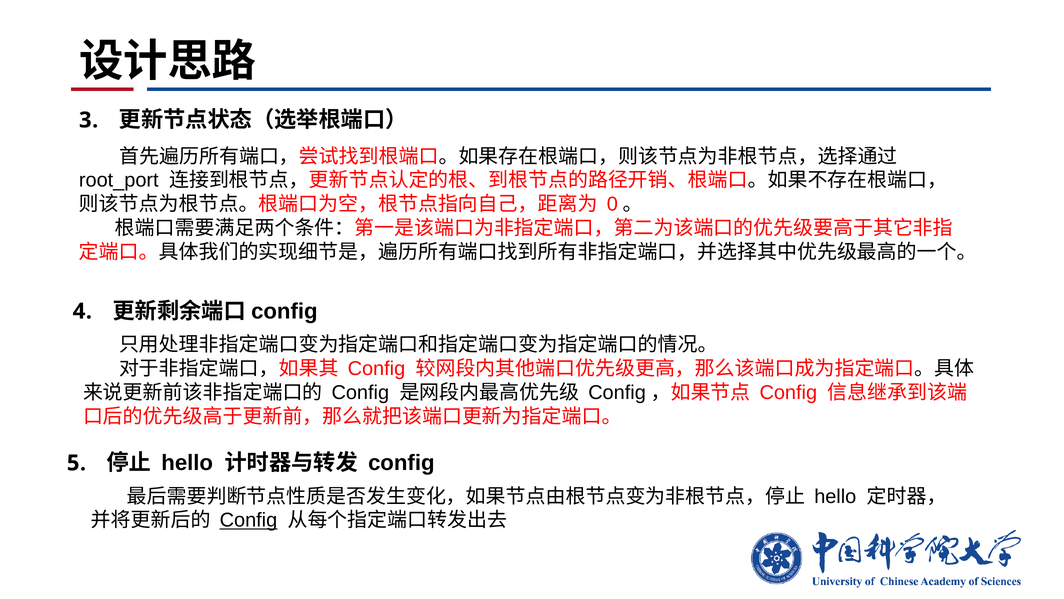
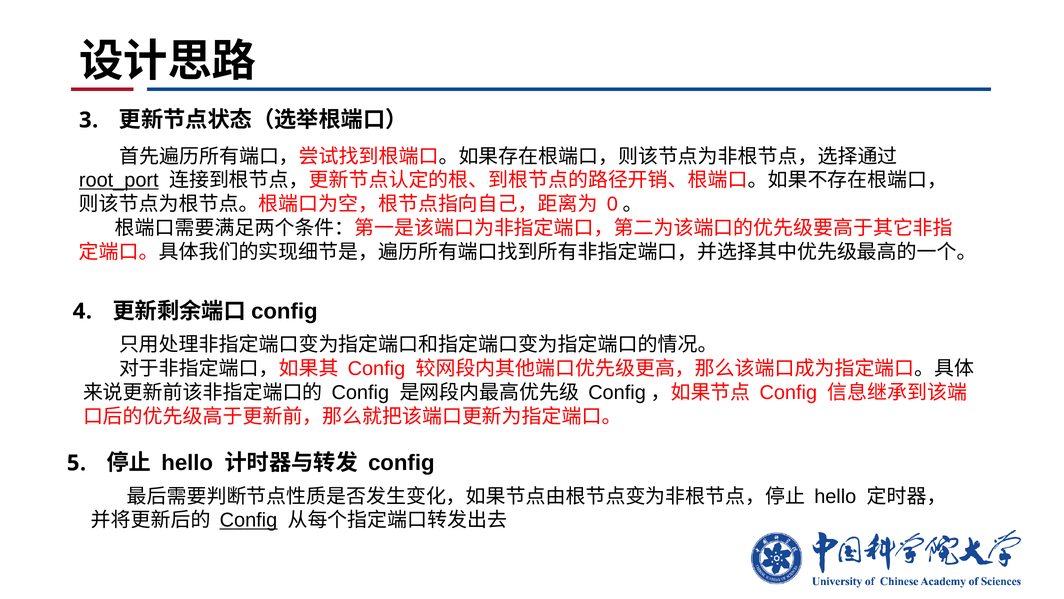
root_port underline: none -> present (119, 180)
